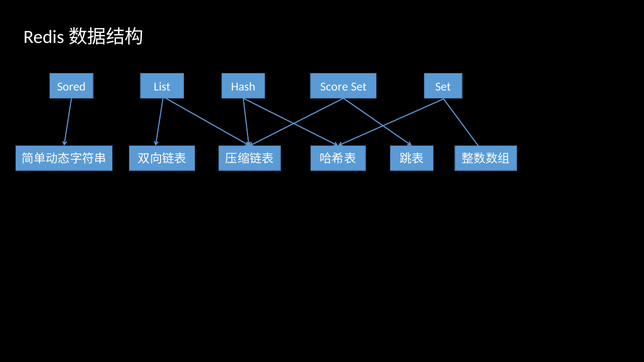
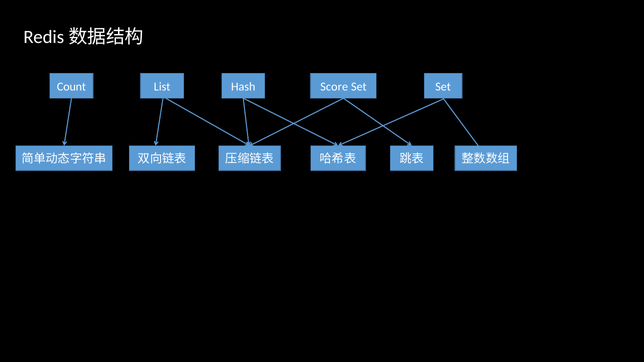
Sored: Sored -> Count (71, 87)
